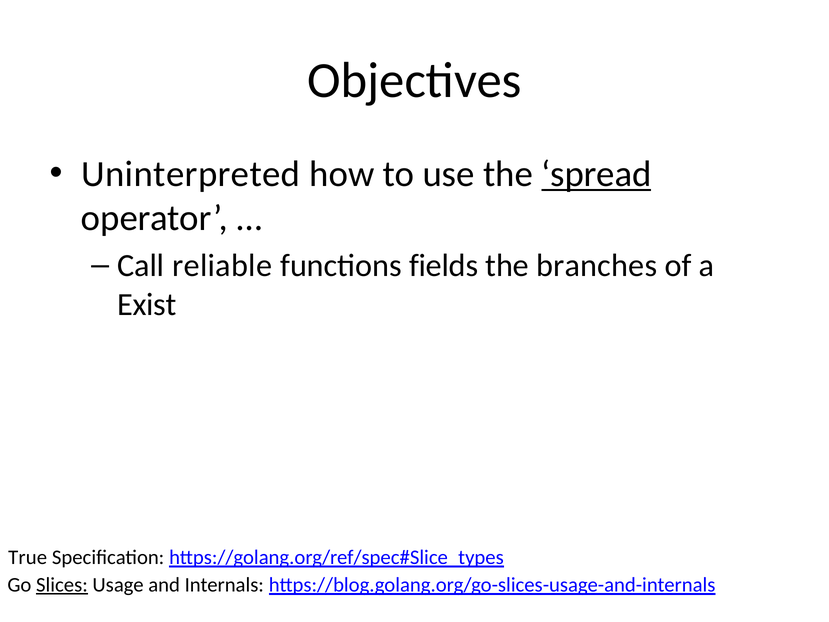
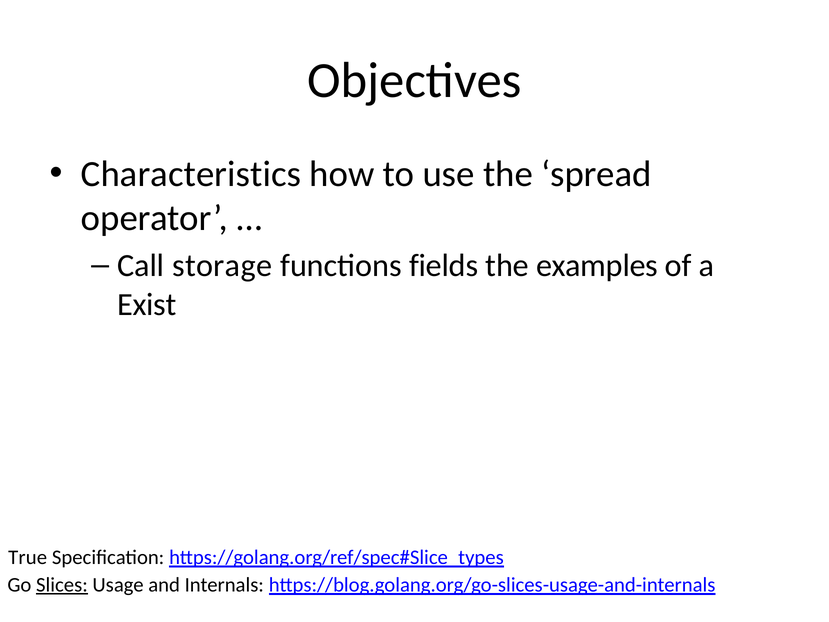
Uninterpreted: Uninterpreted -> Characteristics (191, 174)
spread underline: present -> none (596, 174)
reliable: reliable -> storage (222, 266)
branches: branches -> examples (597, 266)
